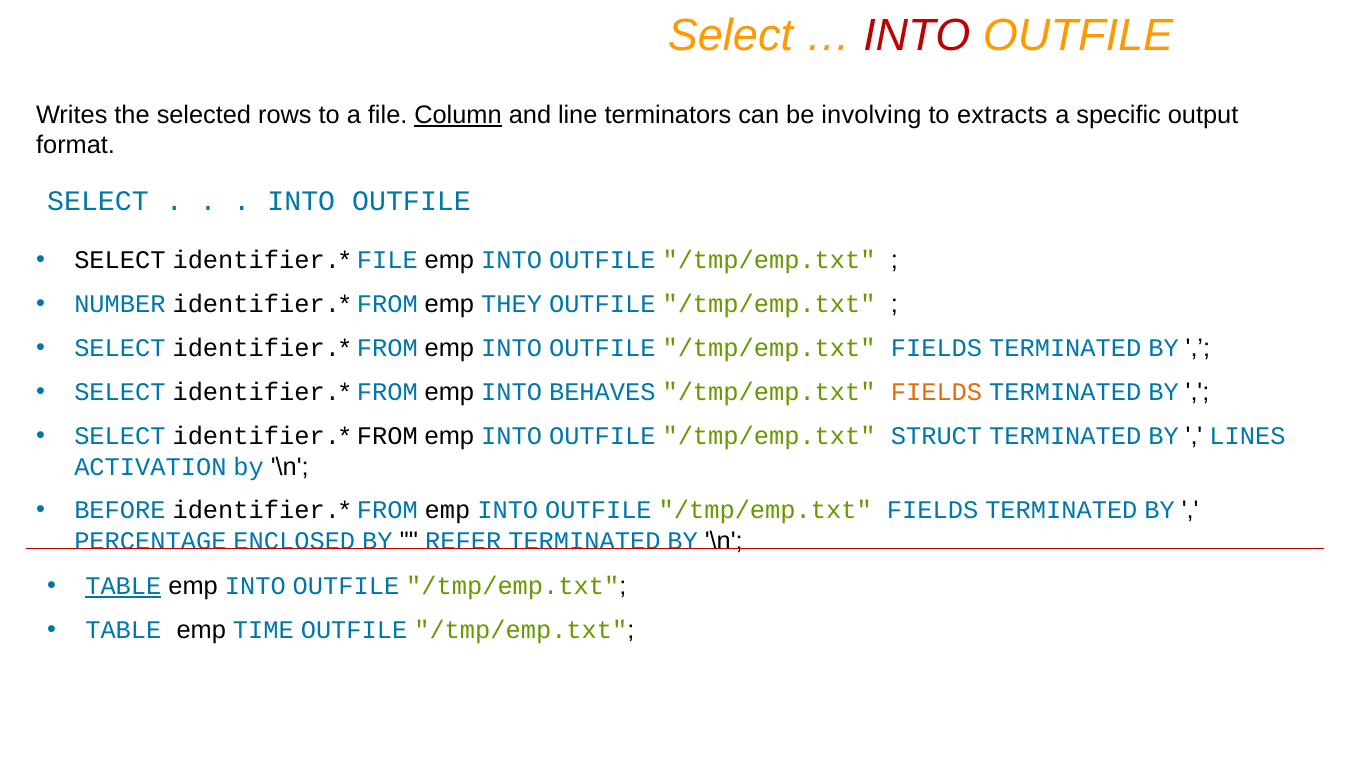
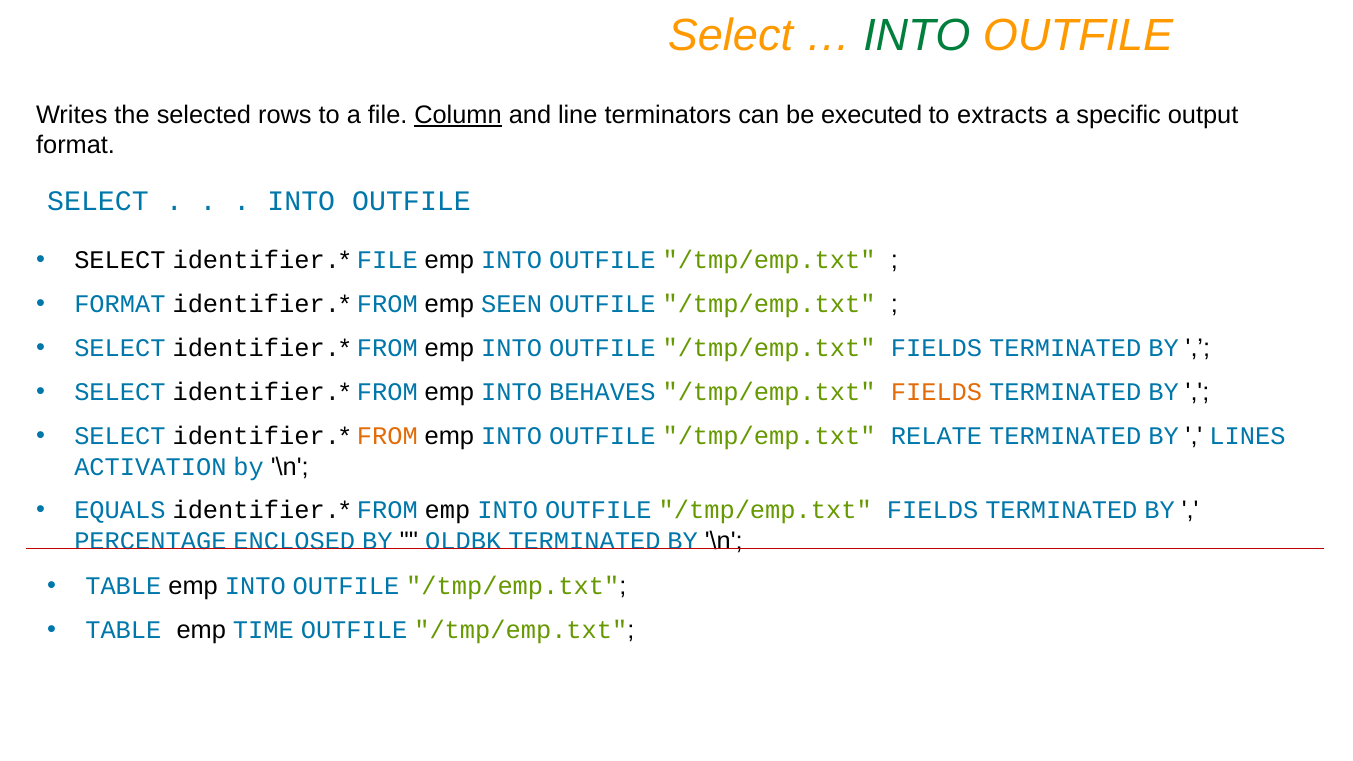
INTO colour: red -> green (917, 35)
involving: involving -> executed (872, 115)
NUMBER: NUMBER -> FORMAT (120, 304)
THEY: THEY -> SEEN (512, 304)
FROM colour: black -> orange (387, 436)
STRUCT: STRUCT -> RELATE (937, 436)
BEFORE: BEFORE -> EQUALS (120, 511)
REFER: REFER -> OLDBK (463, 541)
TABLE underline: present -> none (123, 586)
